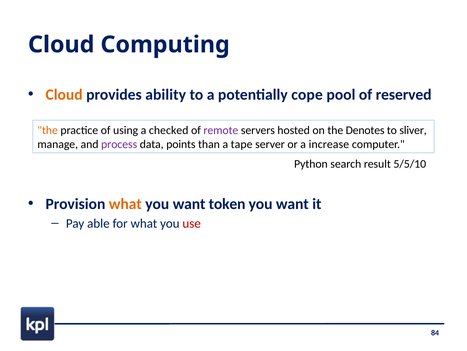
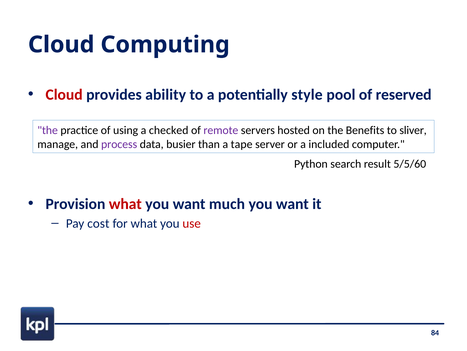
Cloud colour: orange -> red (64, 94)
cope: cope -> style (307, 94)
the colour: orange -> purple (48, 130)
Denotes: Denotes -> Benefits (365, 130)
points: points -> busier (181, 144)
increase: increase -> included (329, 144)
5/5/10: 5/5/10 -> 5/5/60 (410, 164)
what colour: orange -> red (125, 203)
token: token -> much (227, 203)
able: able -> cost (98, 223)
